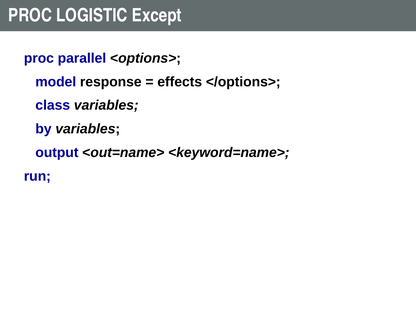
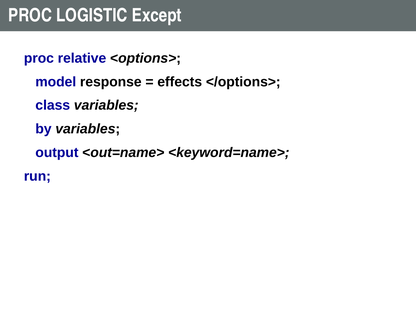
parallel: parallel -> relative (82, 58)
